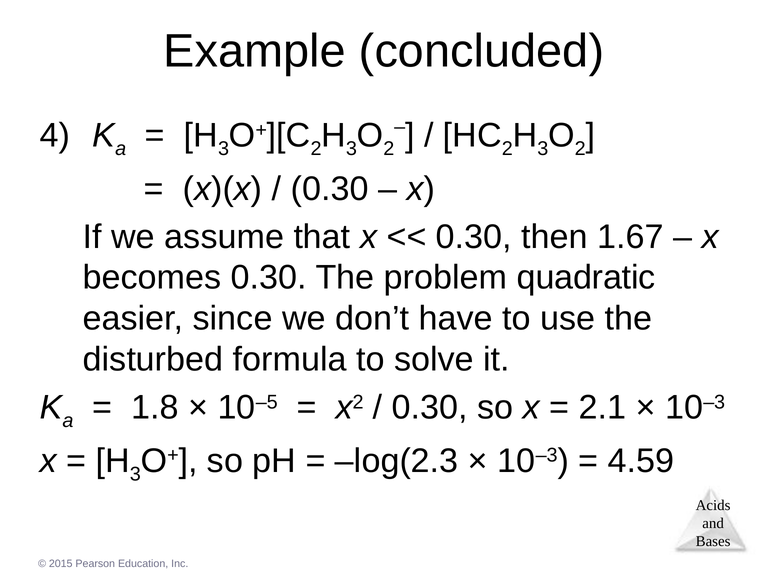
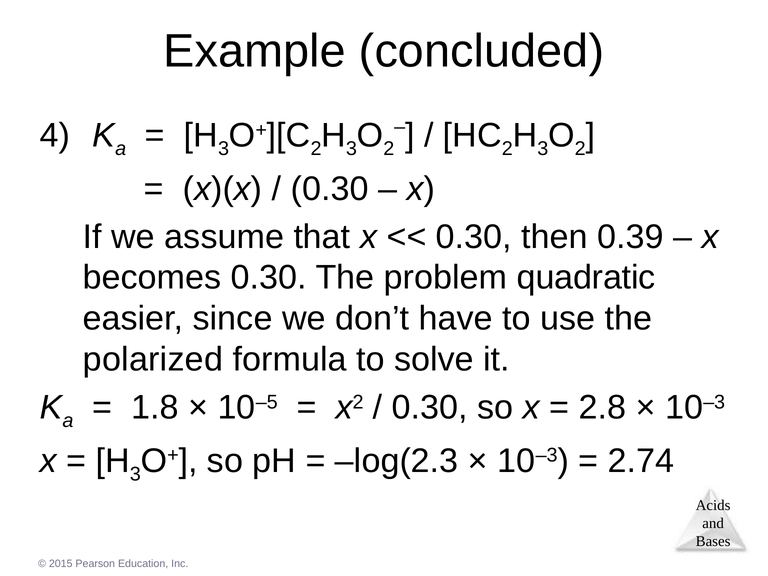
1.67: 1.67 -> 0.39 (631, 237)
disturbed: disturbed -> polarized (153, 360)
2.1: 2.1 -> 2.8 (603, 407)
4.59: 4.59 -> 2.74 (641, 461)
